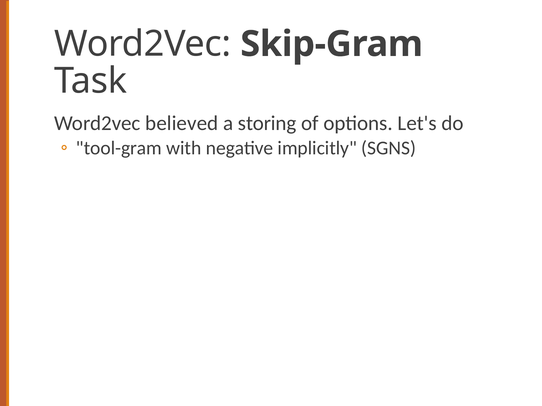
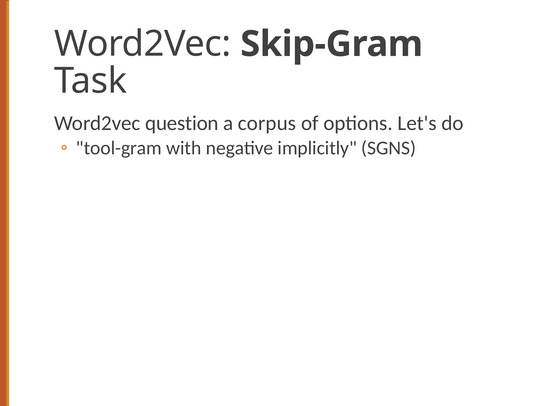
believed: believed -> question (182, 123)
storing: storing -> corpus (267, 123)
